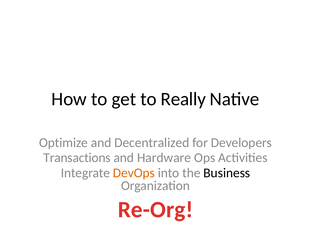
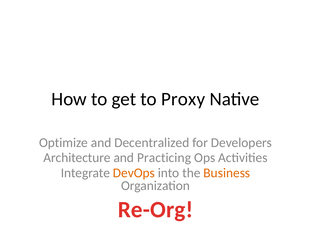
Really: Really -> Proxy (183, 99)
Transactions: Transactions -> Architecture (77, 157)
Hardware: Hardware -> Practicing (164, 157)
Business colour: black -> orange (227, 172)
